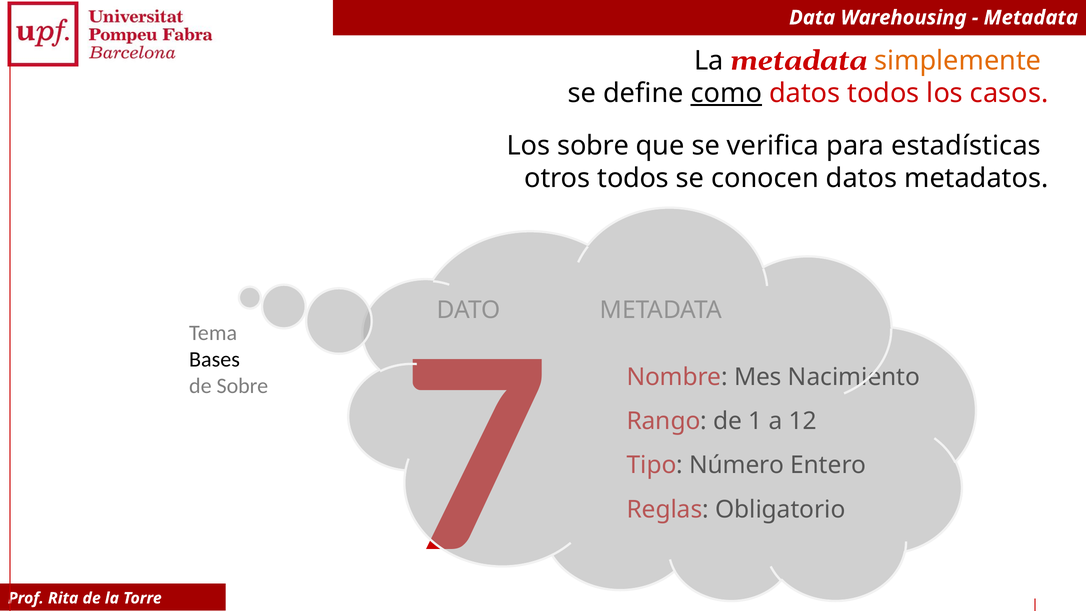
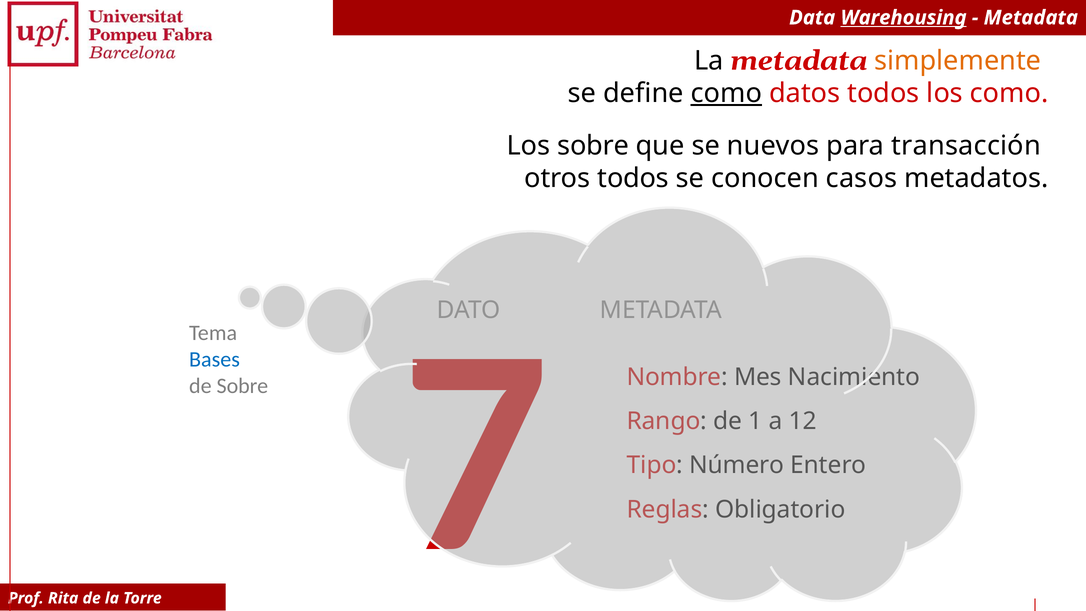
Warehousing underline: none -> present (904, 18)
los casos: casos -> como (1009, 93)
verifica: verifica -> nuevos (773, 146)
estadísticas: estadísticas -> transacción (966, 146)
conocen datos: datos -> casos (861, 178)
Bases colour: black -> blue (214, 359)
